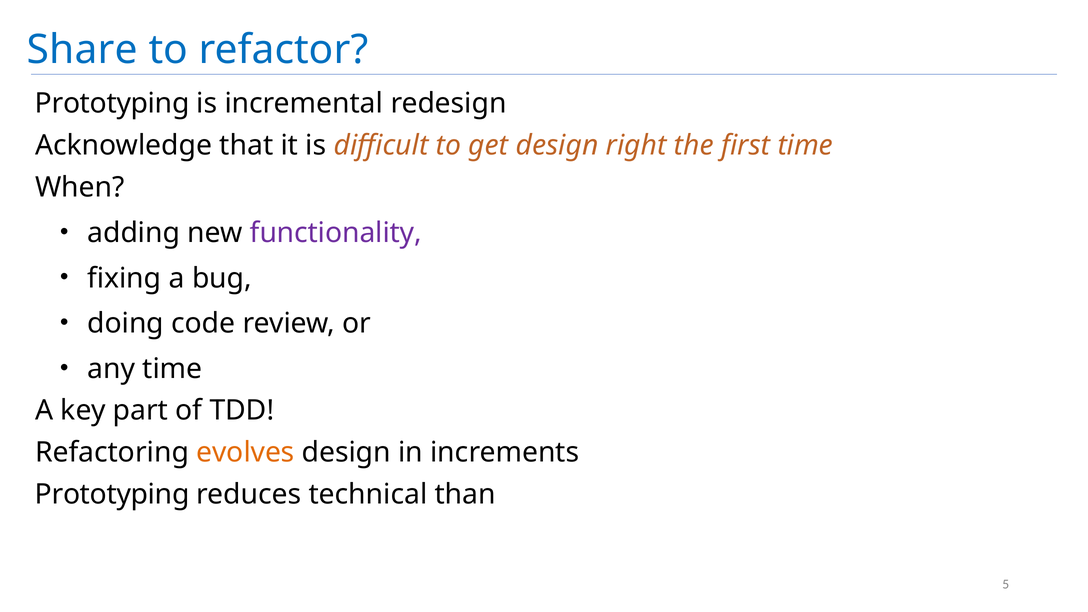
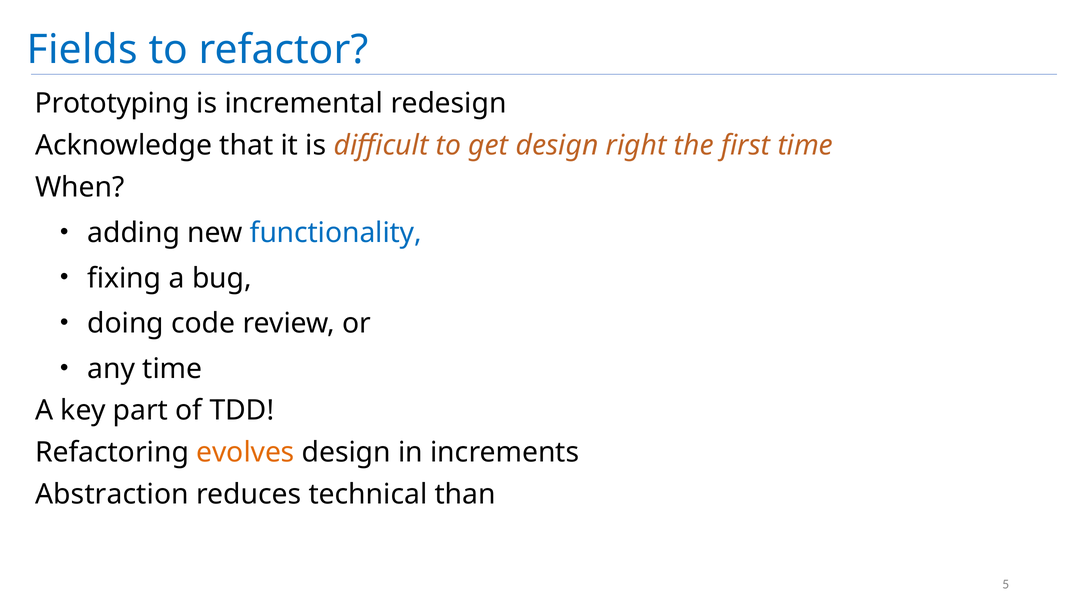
Share: Share -> Fields (82, 50)
functionality colour: purple -> blue (336, 233)
Prototyping: Prototyping -> Abstraction (112, 494)
